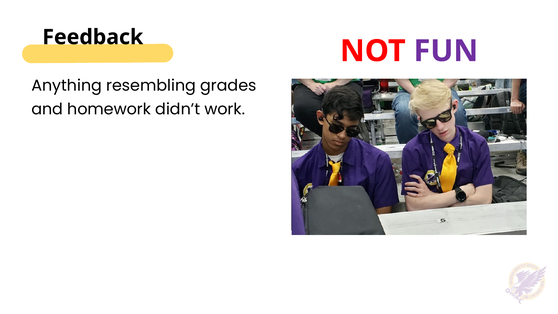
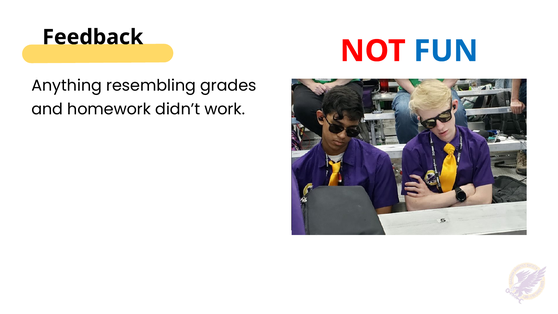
FUN colour: purple -> blue (446, 51)
